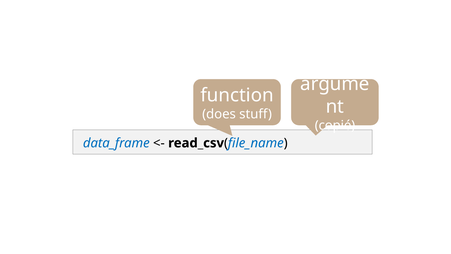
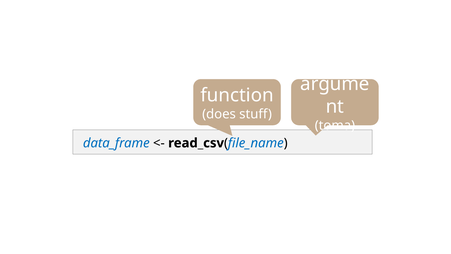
copié: copié -> toma (335, 125)
